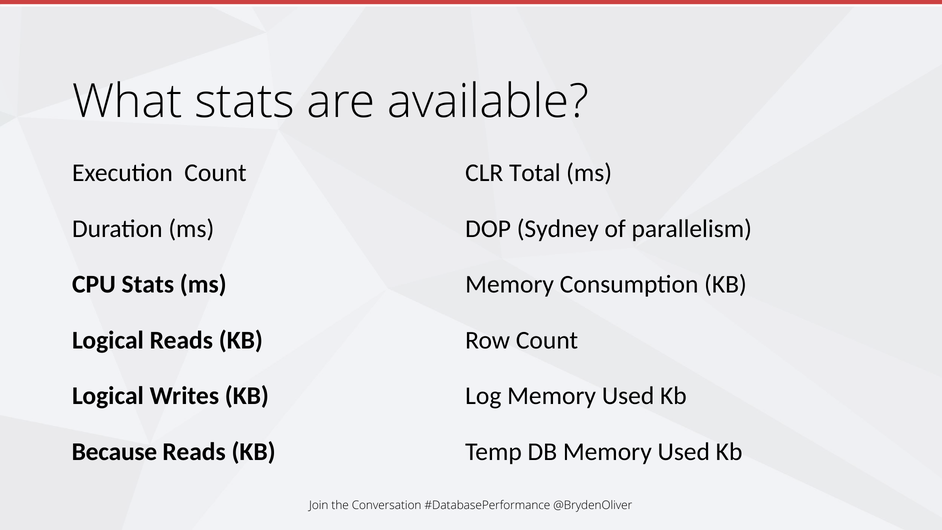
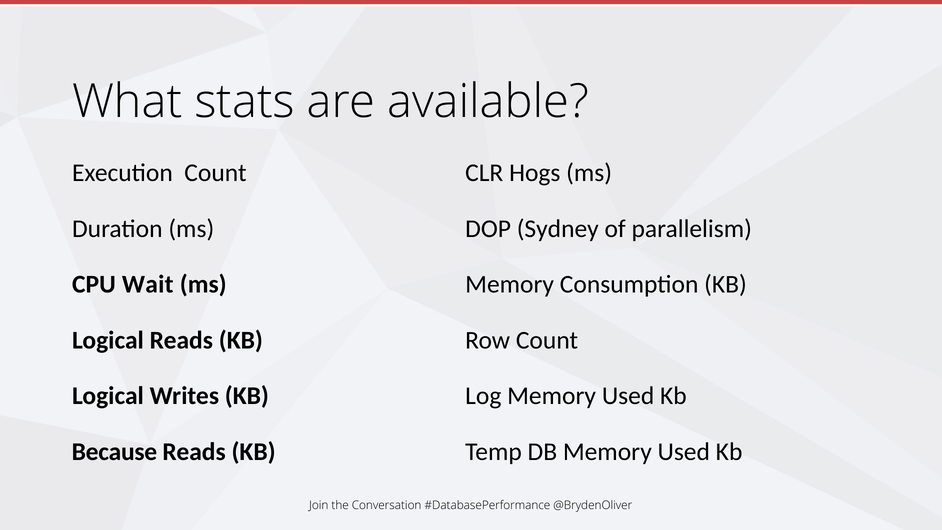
Total: Total -> Hogs (535, 173)
CPU Stats: Stats -> Wait (148, 284)
